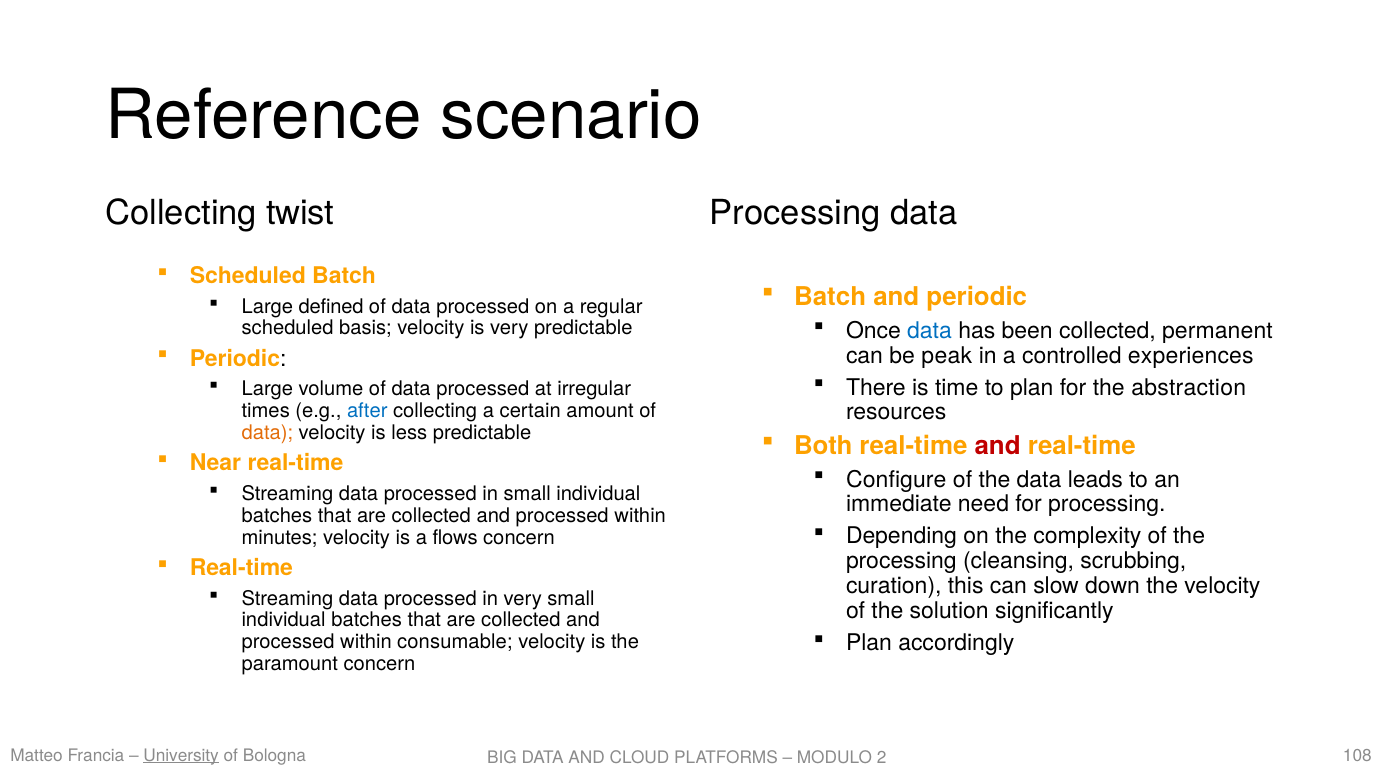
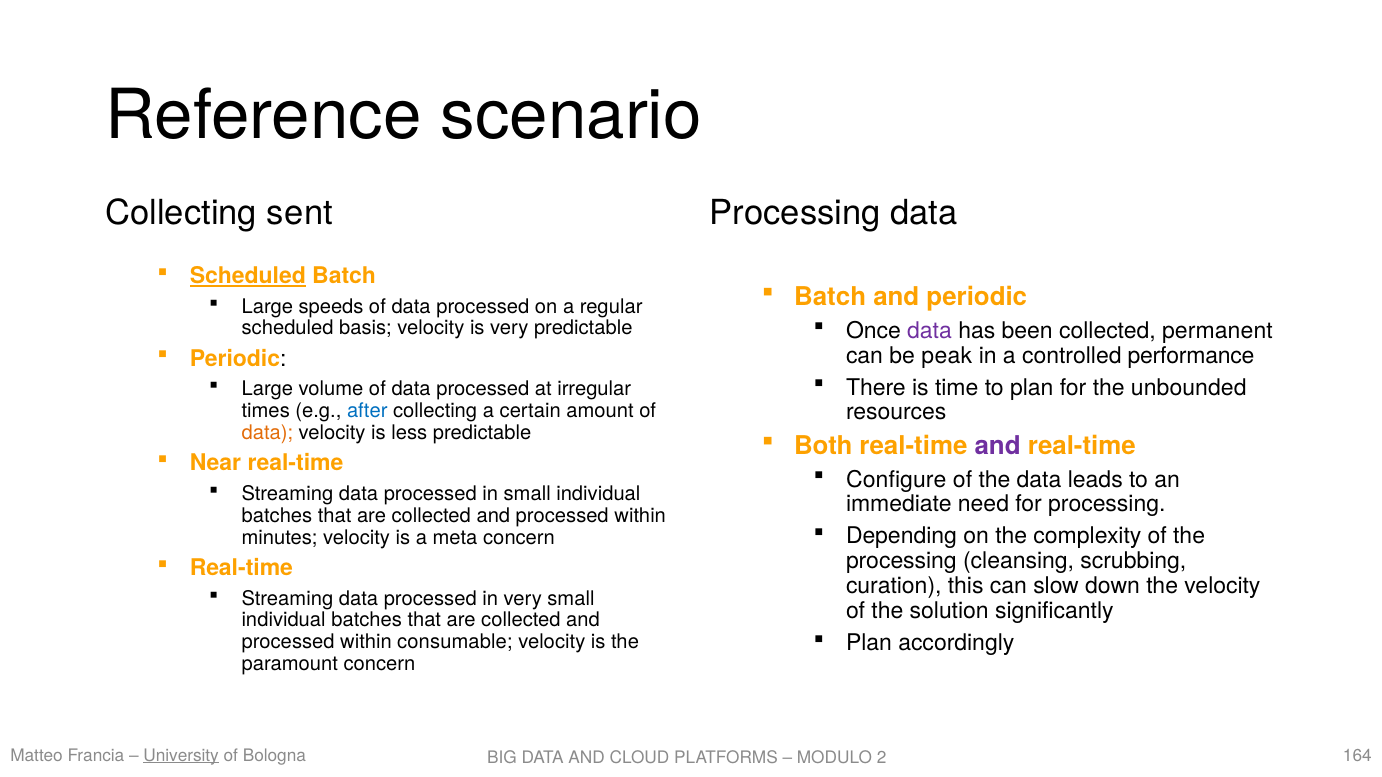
twist: twist -> sent (300, 213)
Scheduled underline: none -> present (248, 276)
defined: defined -> speeds (331, 307)
data colour: blue -> purple (930, 331)
experiences: experiences -> performance (1191, 356)
abstraction: abstraction -> unbounded (1189, 388)
and colour: red -> purple (998, 446)
flows: flows -> meta (455, 538)
108: 108 -> 164 (1357, 756)
